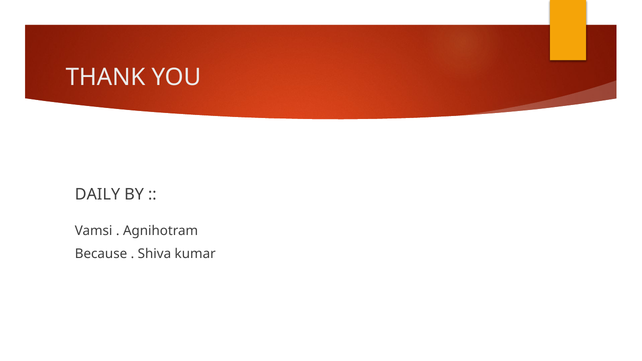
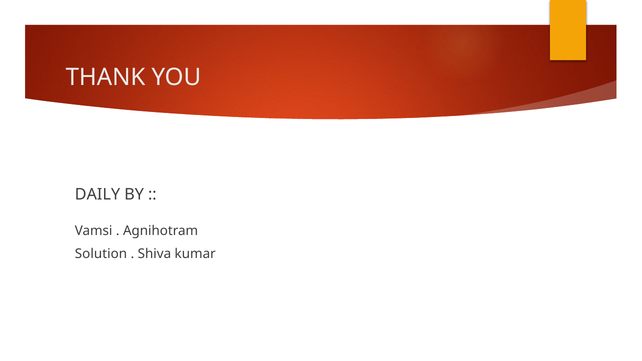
Because: Because -> Solution (101, 254)
